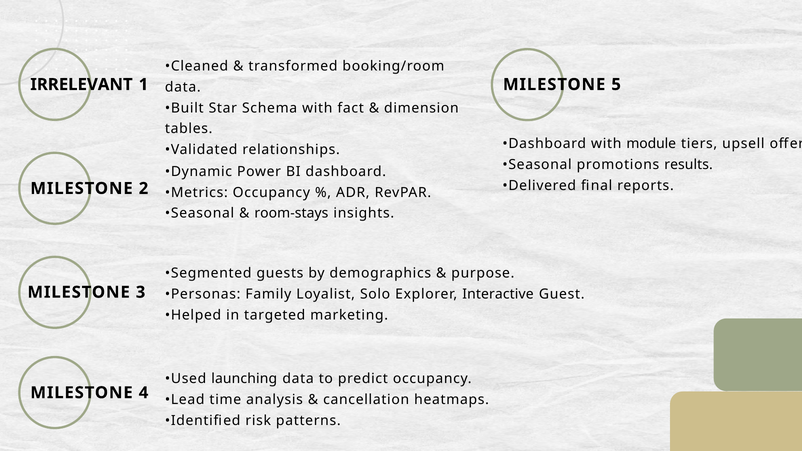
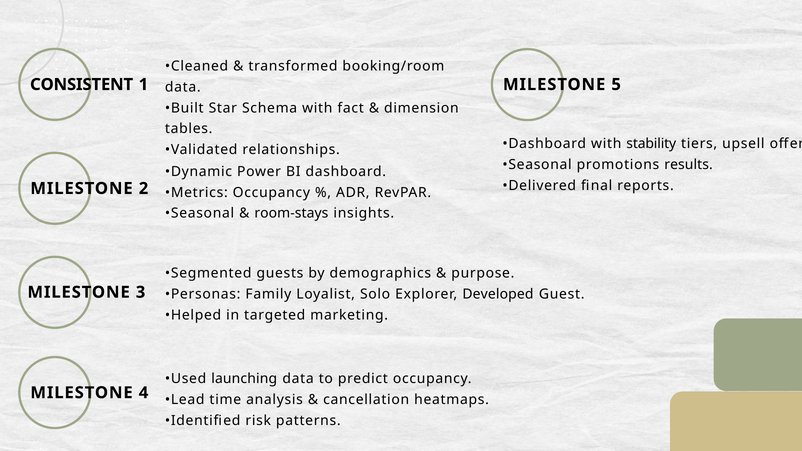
IRRELEVANT: IRRELEVANT -> CONSISTENT (82, 85)
module: module -> stability (651, 144)
Interactive: Interactive -> Developed (498, 294)
